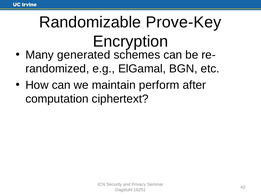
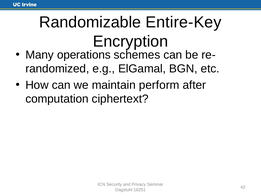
Prove-Key: Prove-Key -> Entire-Key (183, 22)
generated: generated -> operations (84, 55)
